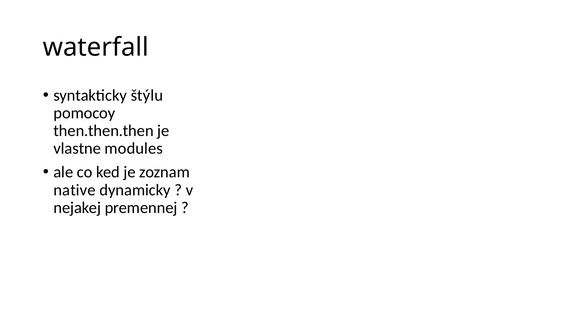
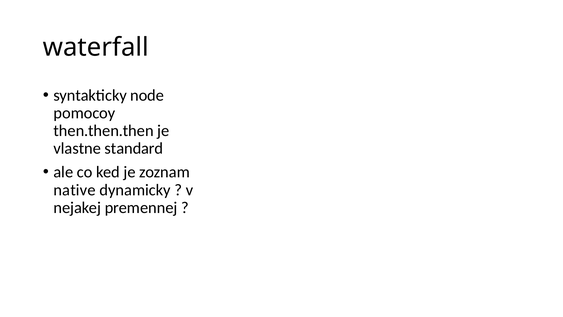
štýlu: štýlu -> node (147, 95)
modules: modules -> standard (134, 148)
